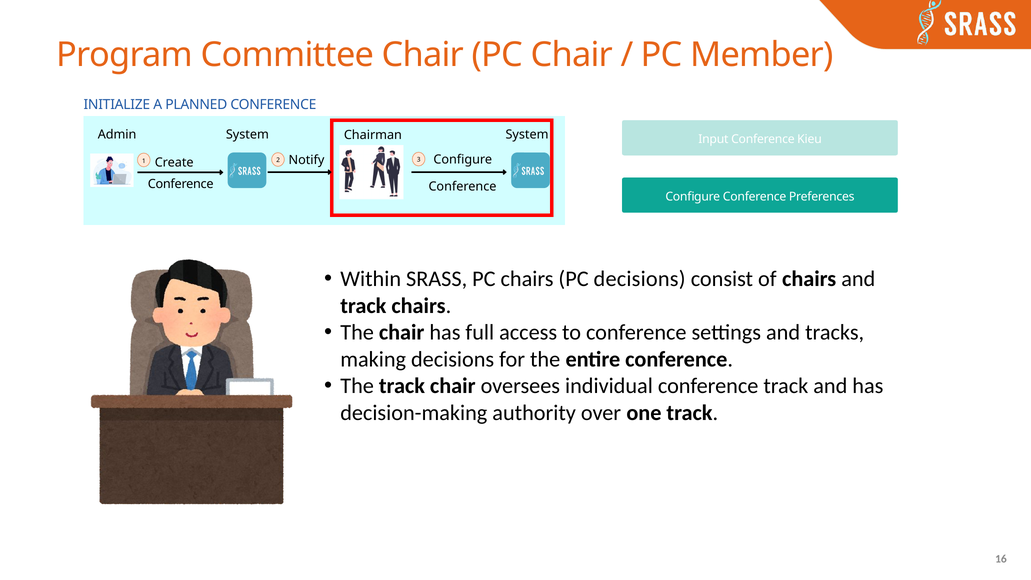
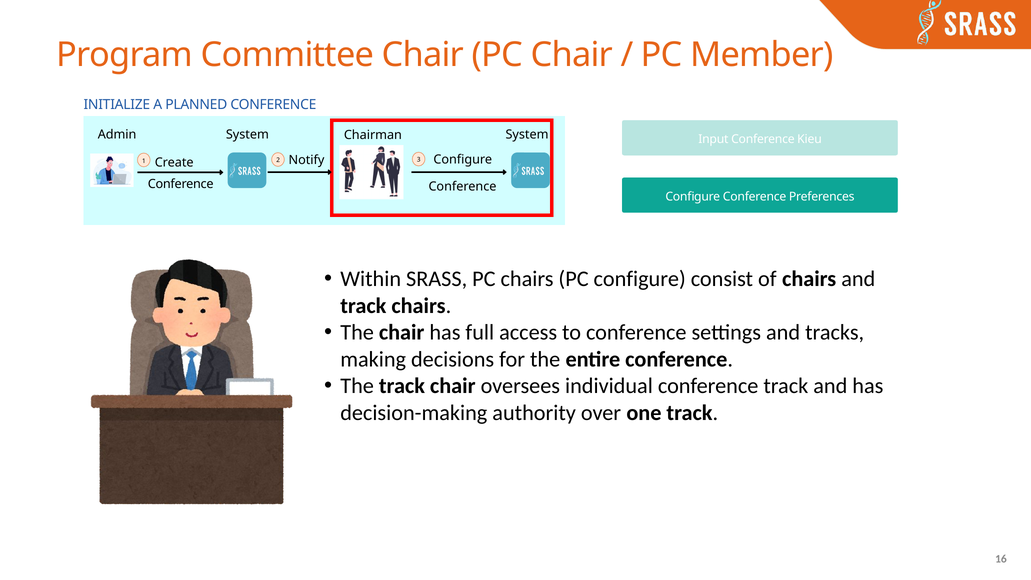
PC decisions: decisions -> configure (640, 279)
